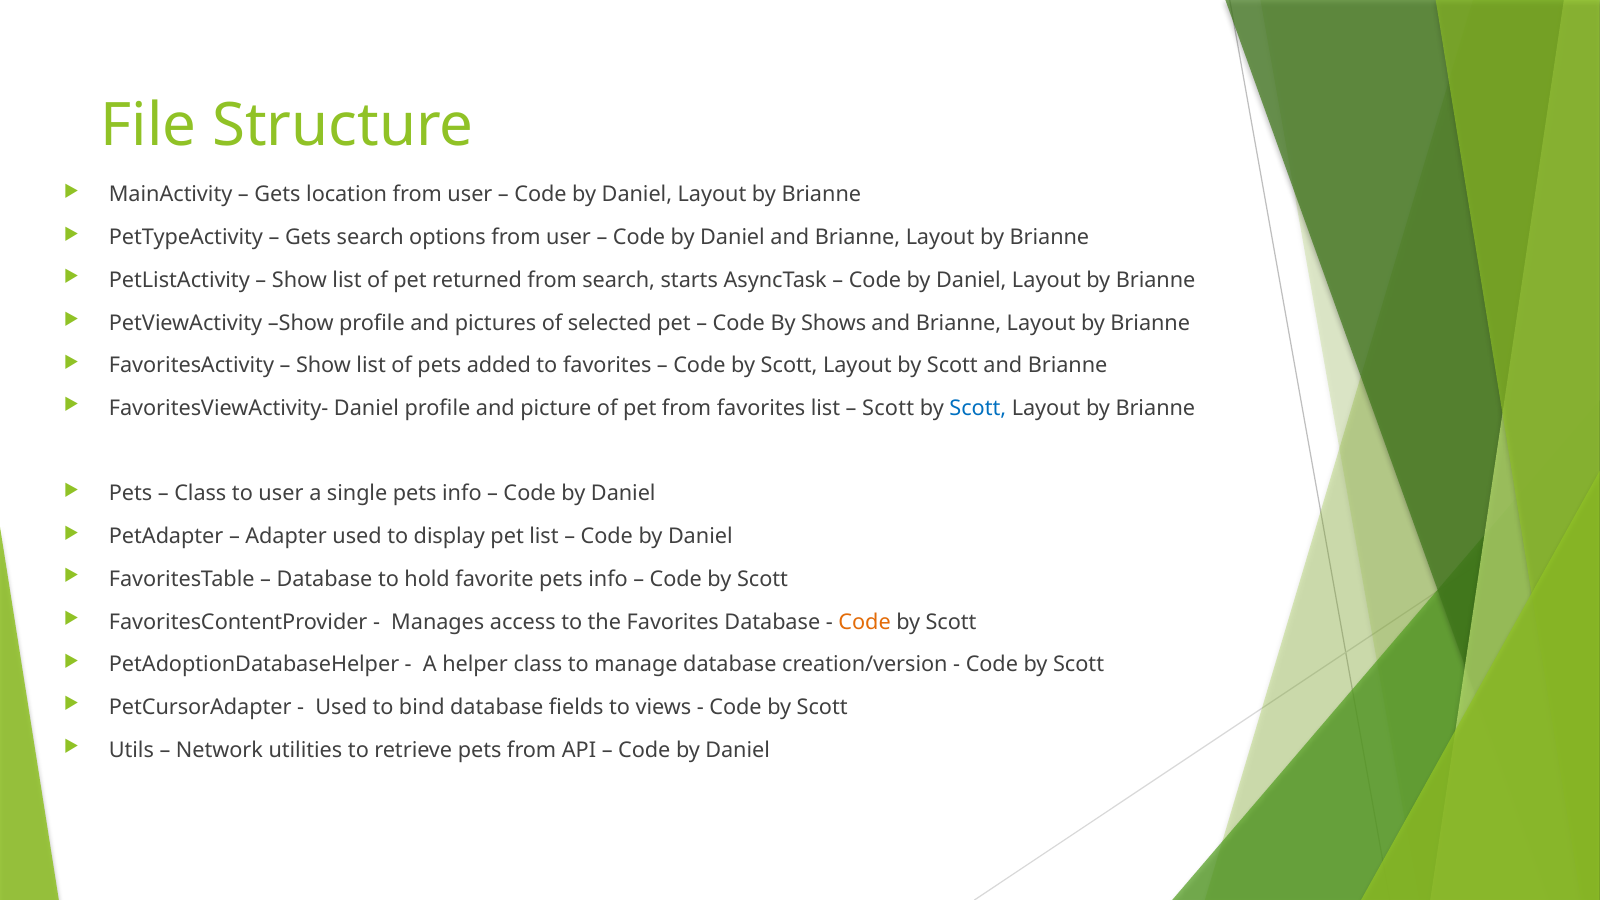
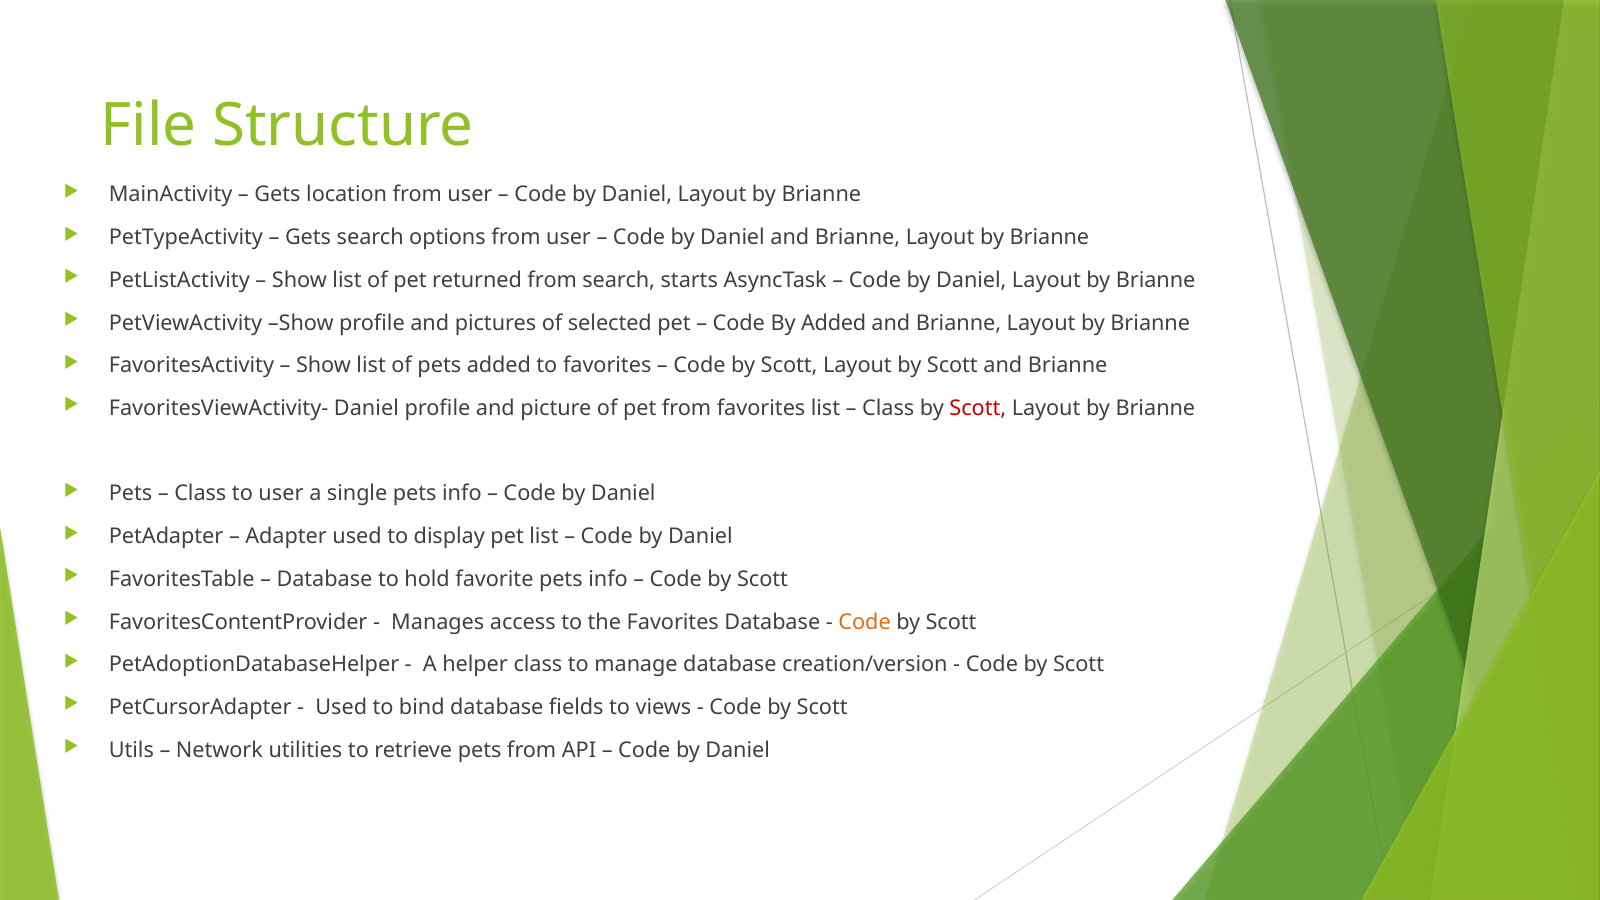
By Shows: Shows -> Added (834, 323)
Scott: Scott -> Class (888, 408)
Scott colour: blue -> red (978, 408)
